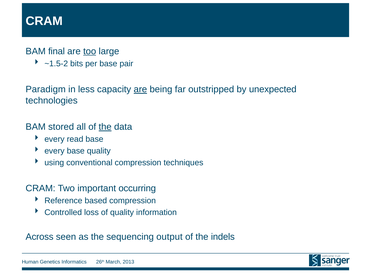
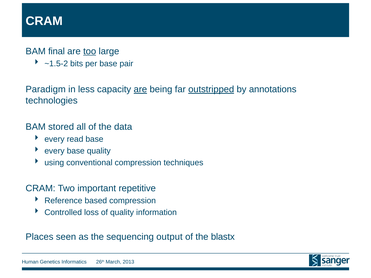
outstripped underline: none -> present (211, 89)
unexpected: unexpected -> annotations (273, 89)
the underline: present -> none (105, 127)
occurring: occurring -> repetitive (137, 189)
Across: Across -> Places (40, 237)
indels: indels -> blastx (223, 237)
